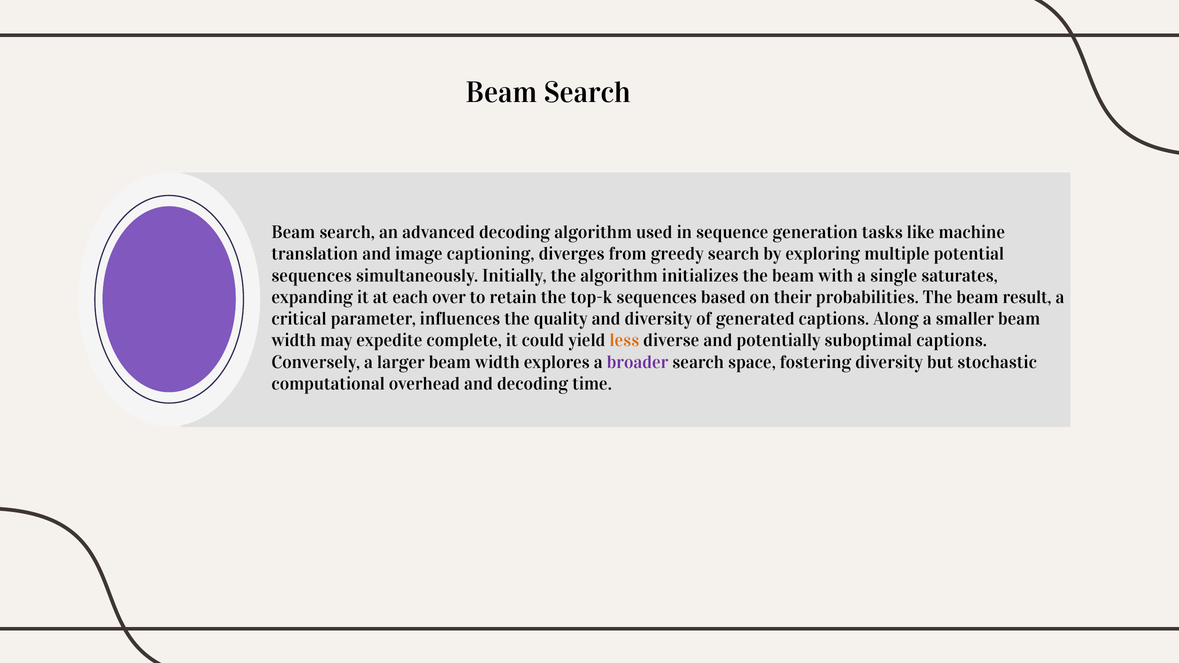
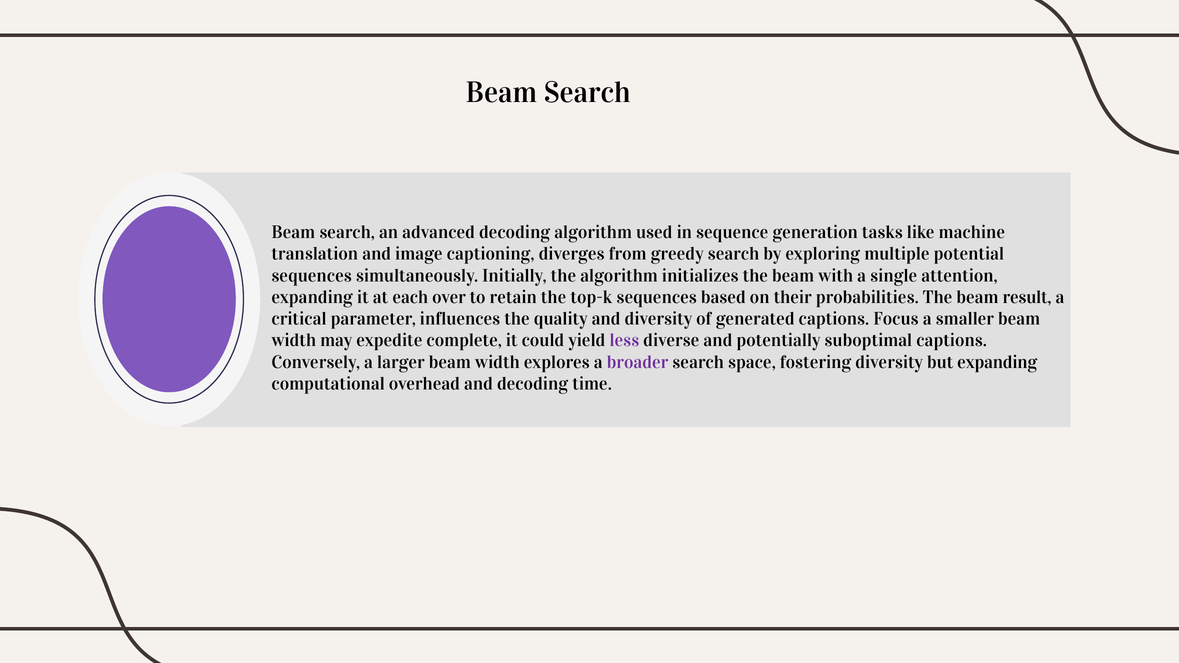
saturates: saturates -> attention (959, 276)
Along: Along -> Focus (896, 319)
less colour: orange -> purple (624, 341)
but stochastic: stochastic -> expanding (997, 362)
